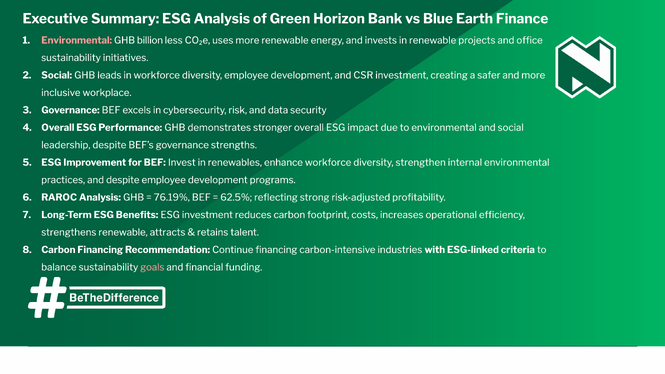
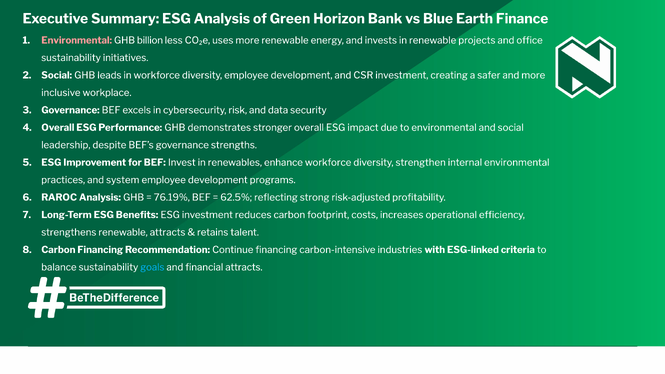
and despite: despite -> system (123, 180)
goals colour: pink -> light blue (152, 267)
financial funding: funding -> attracts (244, 267)
